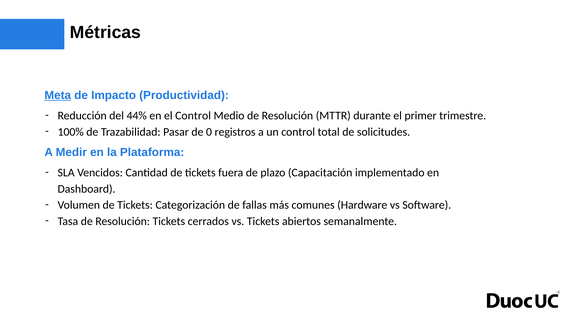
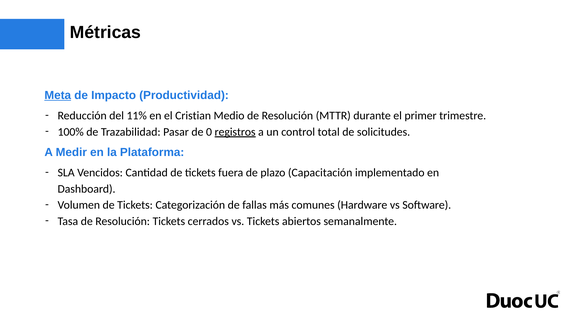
44%: 44% -> 11% (137, 116)
el Control: Control -> Cristian (193, 116)
registros underline: none -> present (235, 132)
